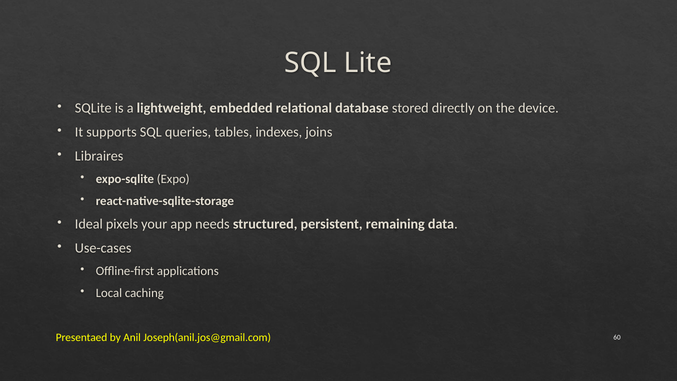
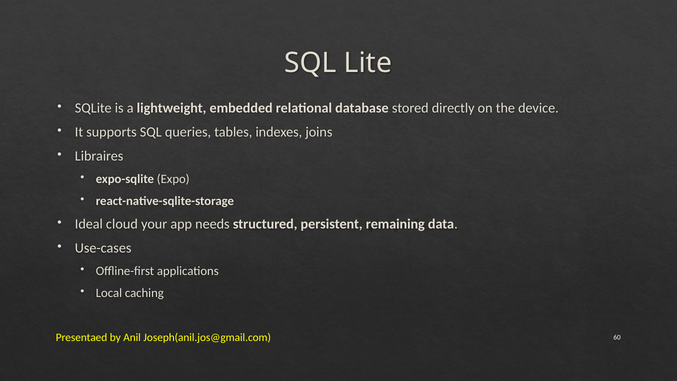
pixels: pixels -> cloud (122, 224)
